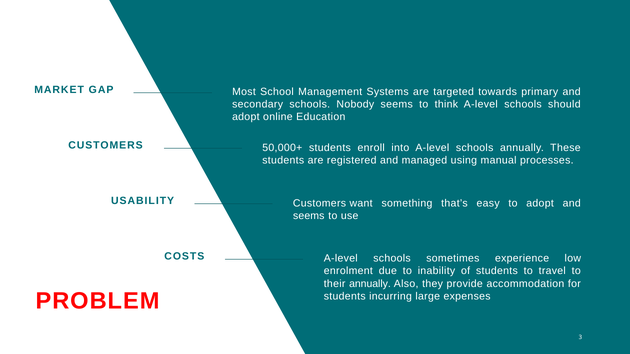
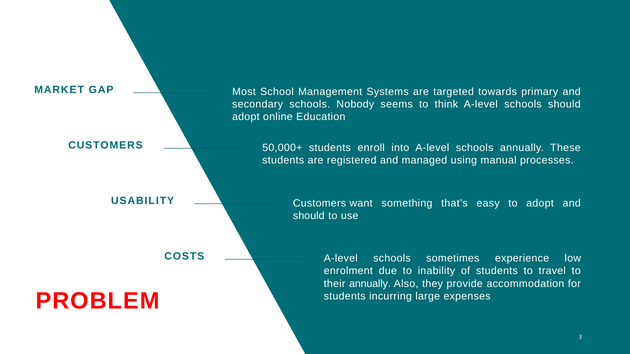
seems: seems -> should (309, 216)
